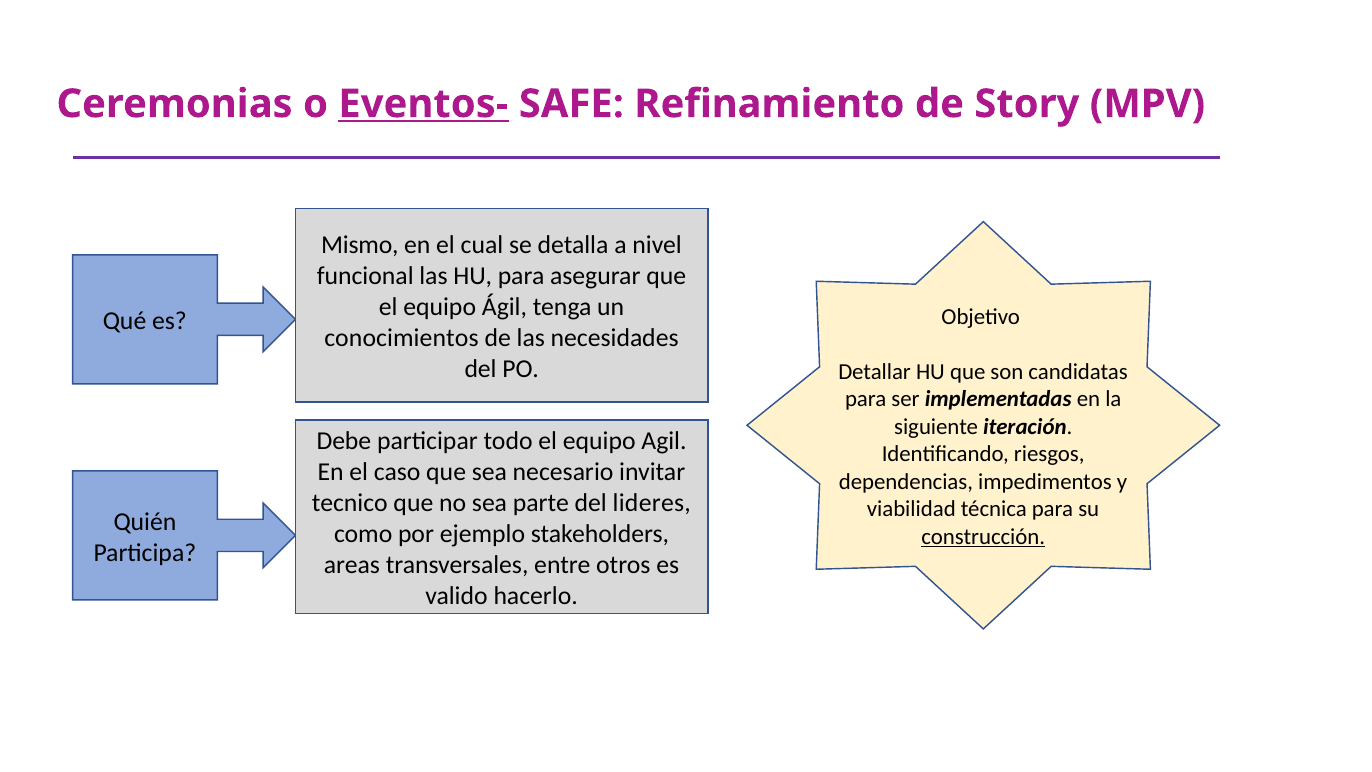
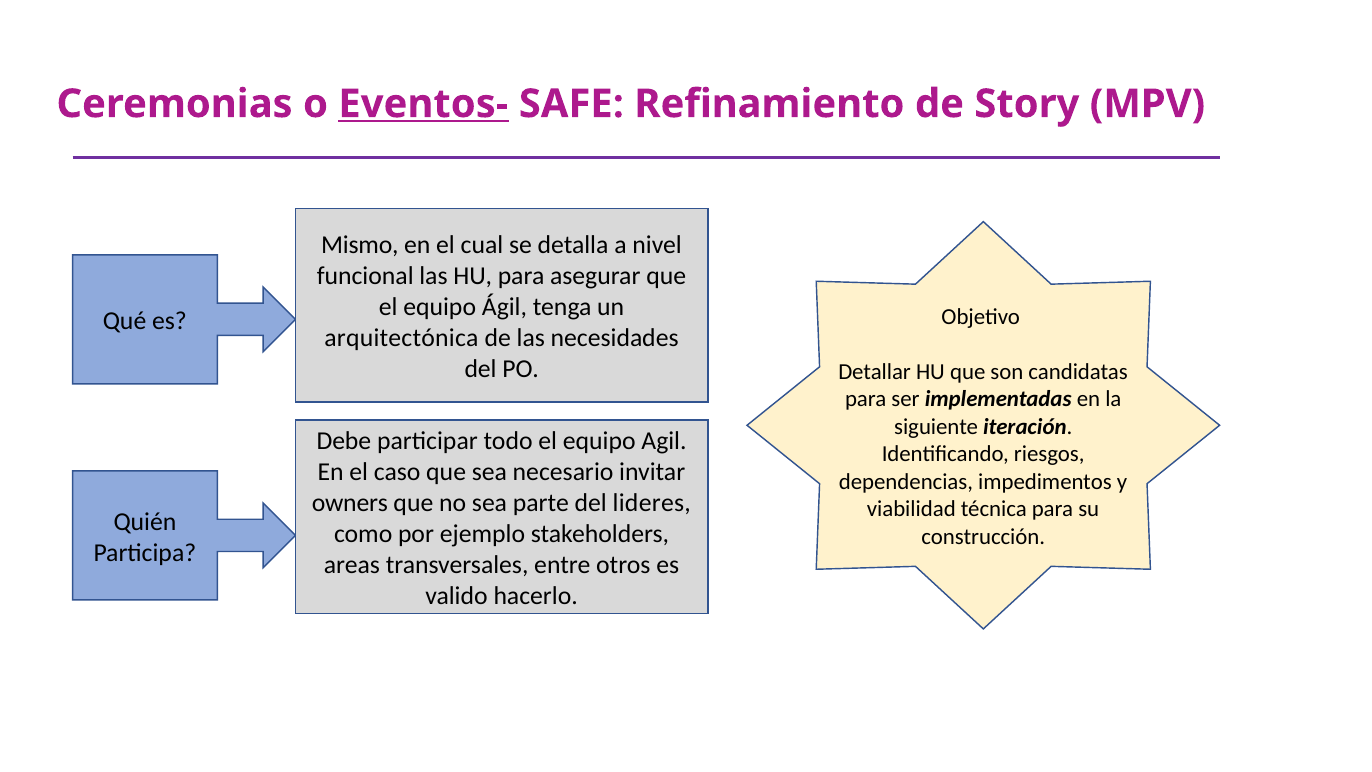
conocimientos: conocimientos -> arquitectónica (401, 338)
tecnico: tecnico -> owners (350, 503)
construcción underline: present -> none (983, 536)
